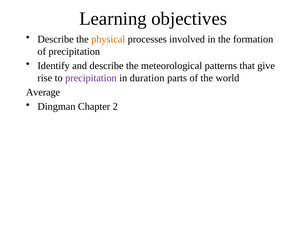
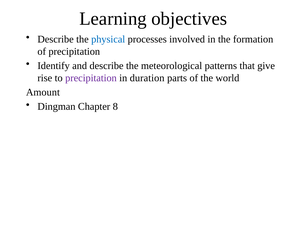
physical colour: orange -> blue (108, 39)
Average: Average -> Amount (43, 92)
2: 2 -> 8 (115, 106)
